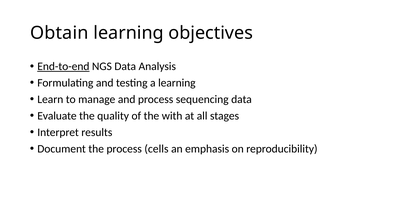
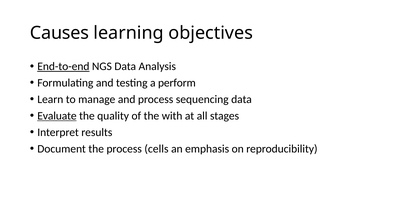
Obtain: Obtain -> Causes (59, 33)
a learning: learning -> perform (177, 83)
Evaluate underline: none -> present (57, 116)
